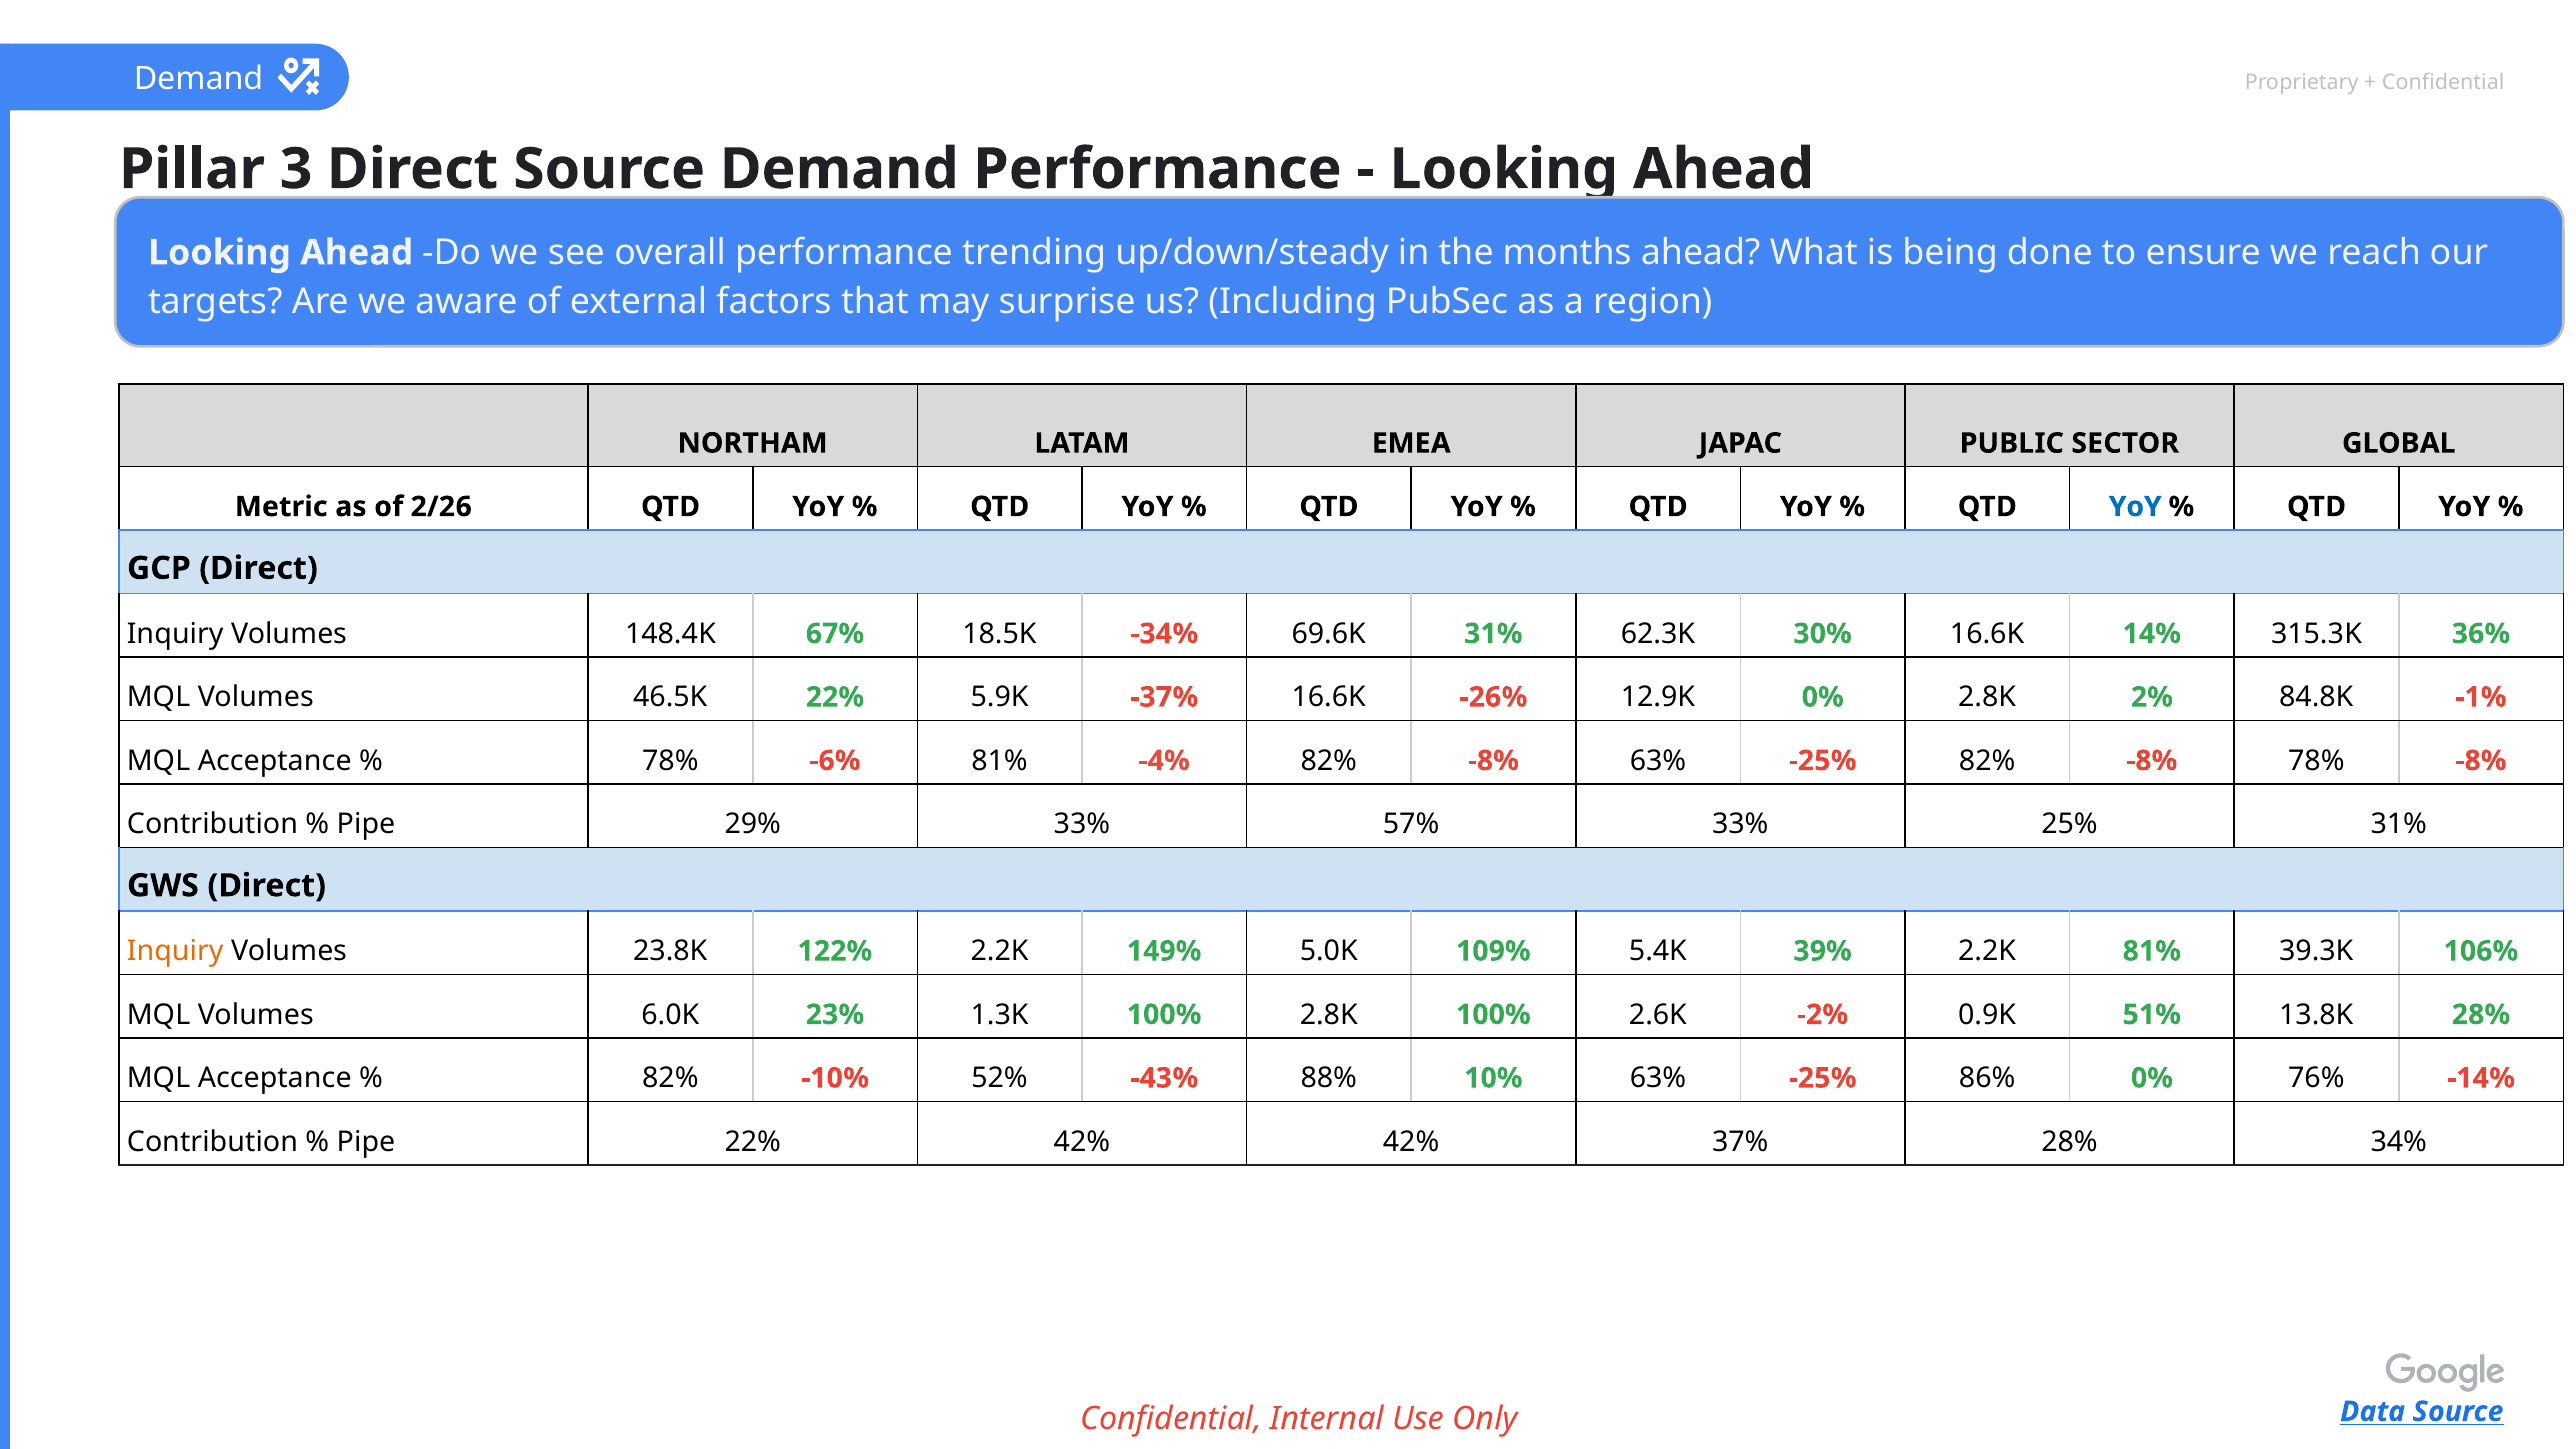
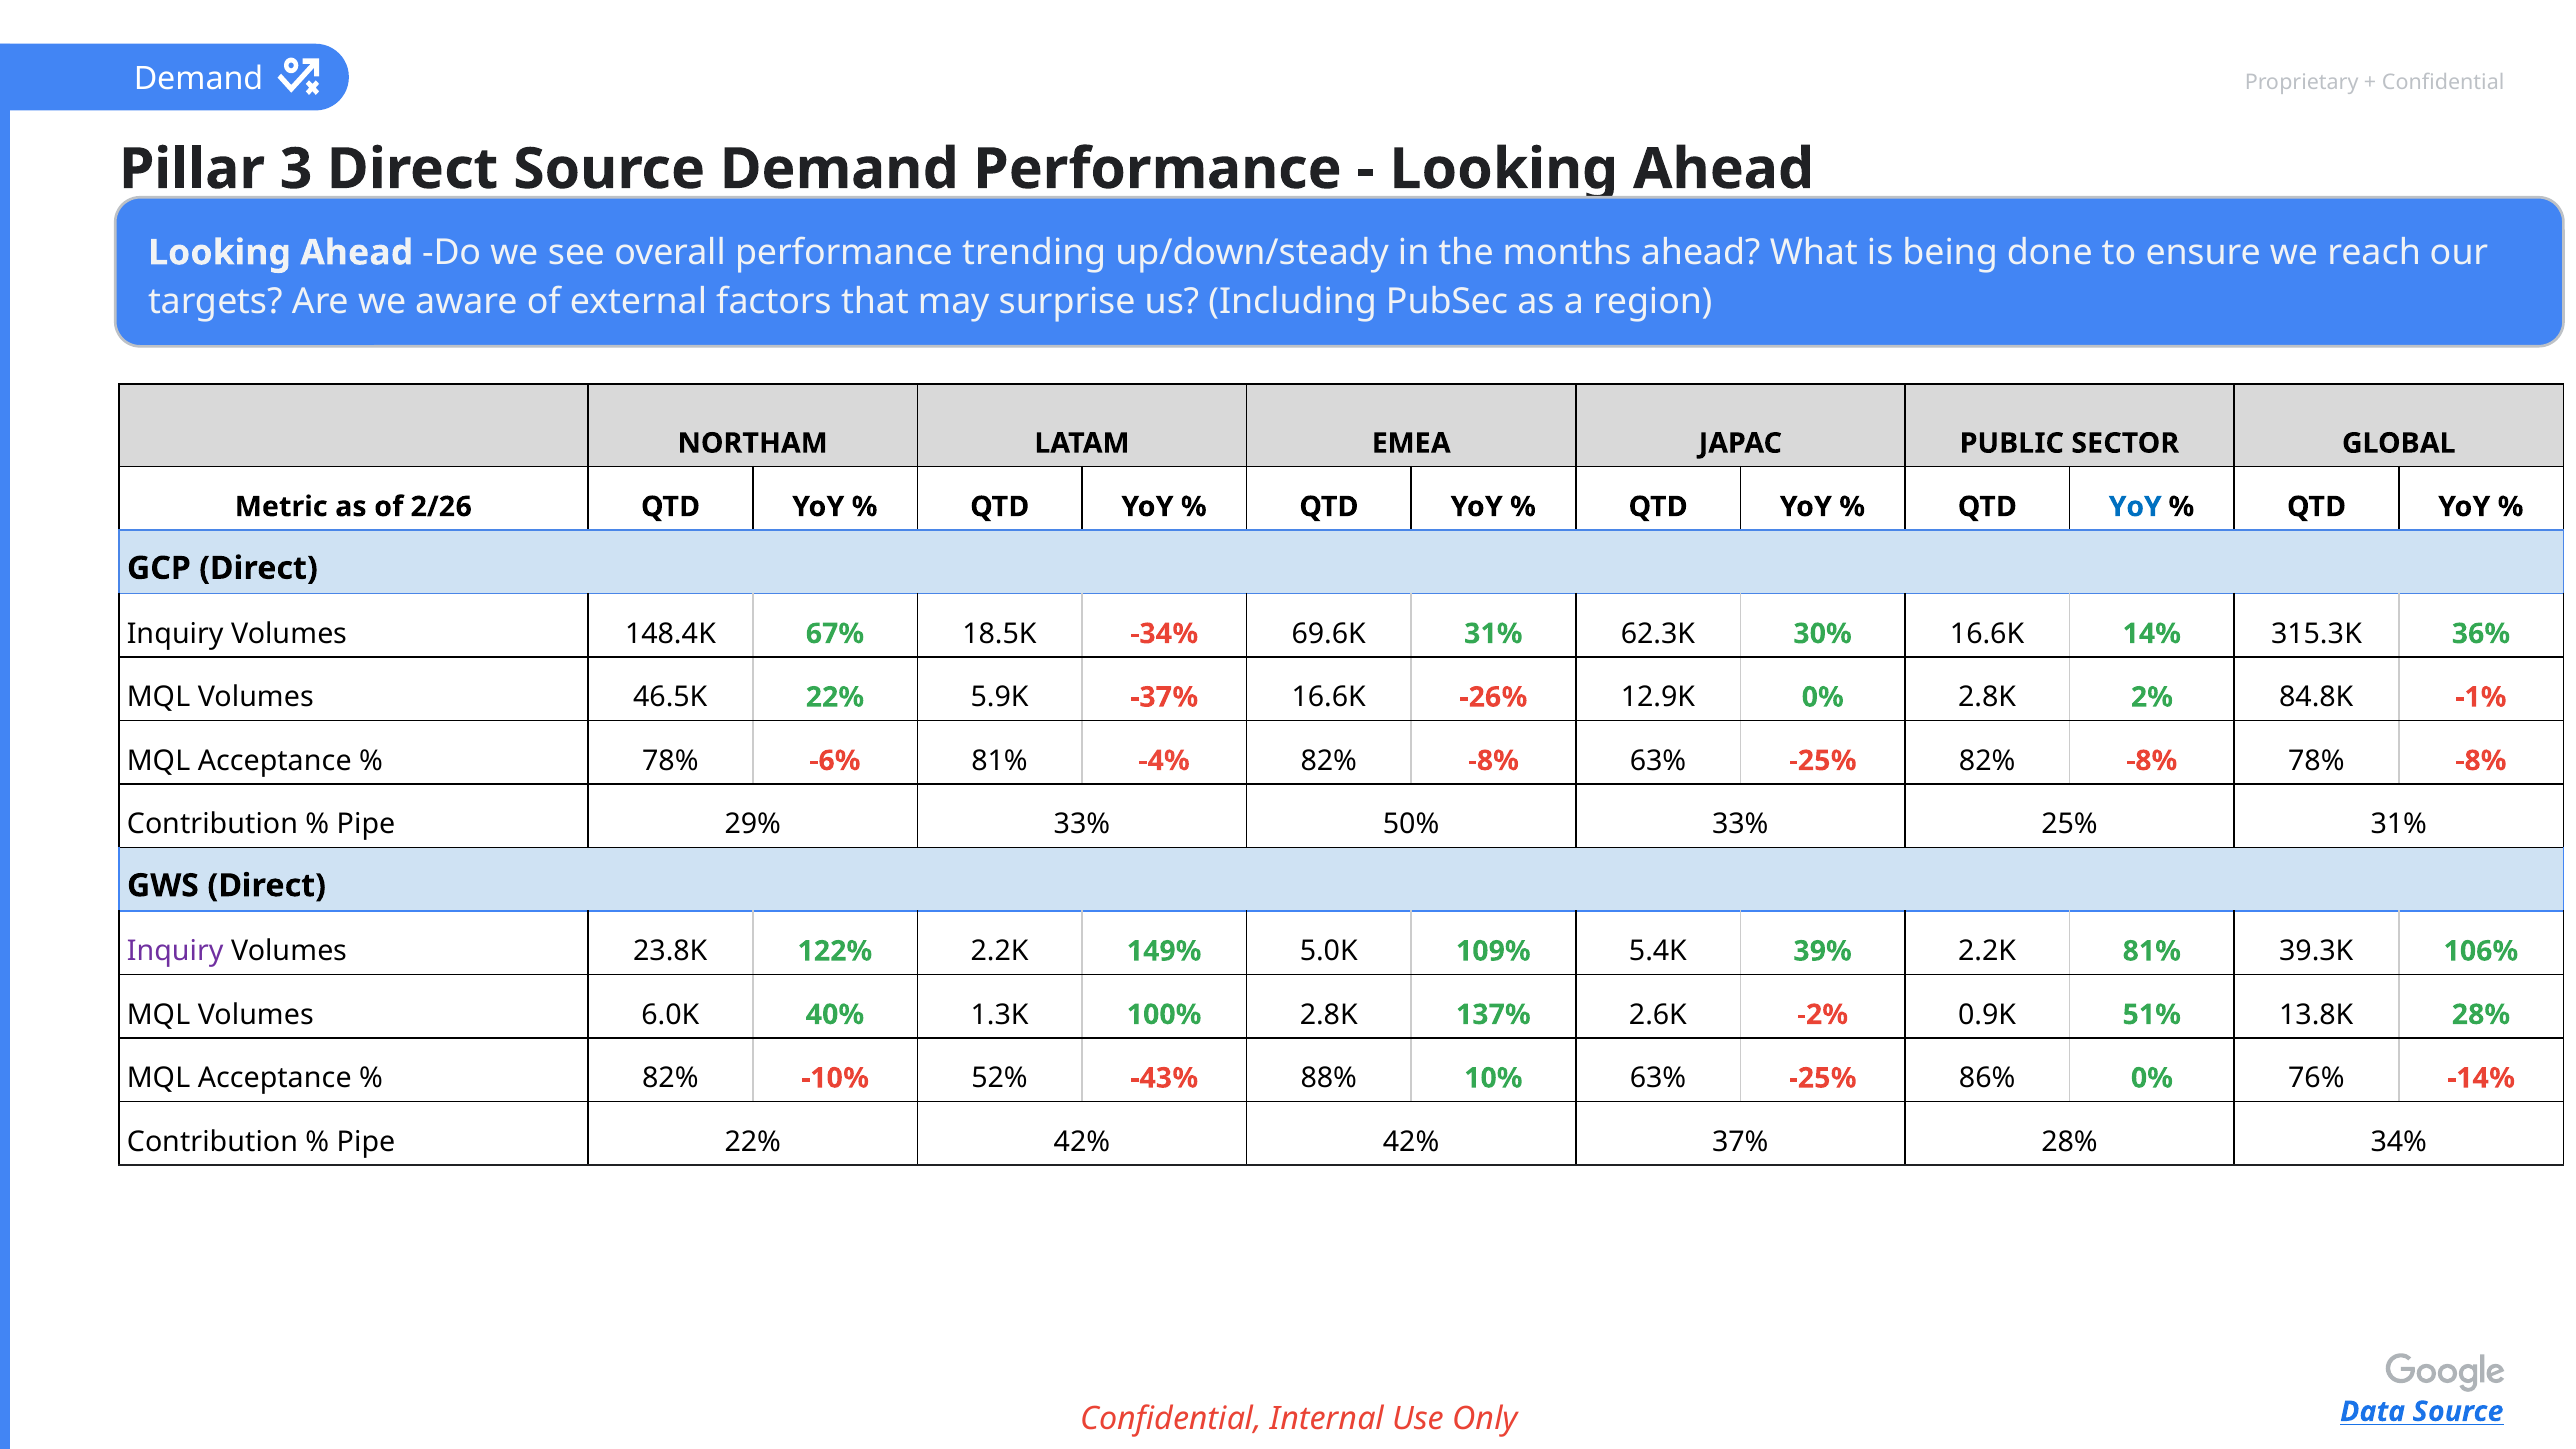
57%: 57% -> 50% (1411, 824)
Inquiry colour: orange -> purple (175, 951)
23%: 23% -> 40% (835, 1015)
2.8K 100%: 100% -> 137% (1493, 1015)
